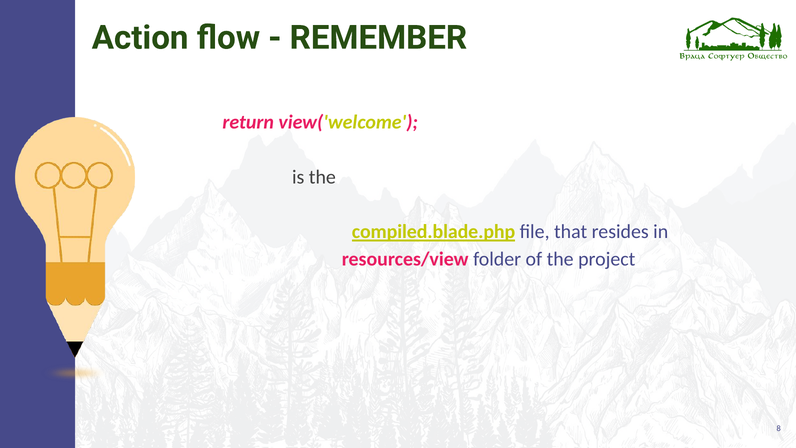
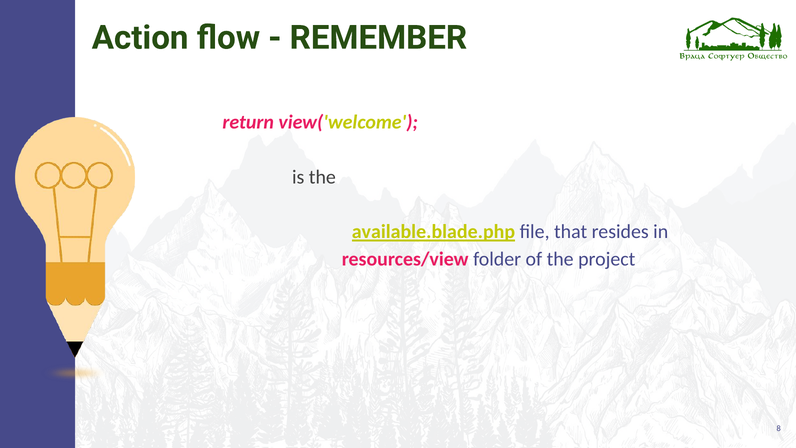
compiled.blade.php: compiled.blade.php -> available.blade.php (433, 232)
